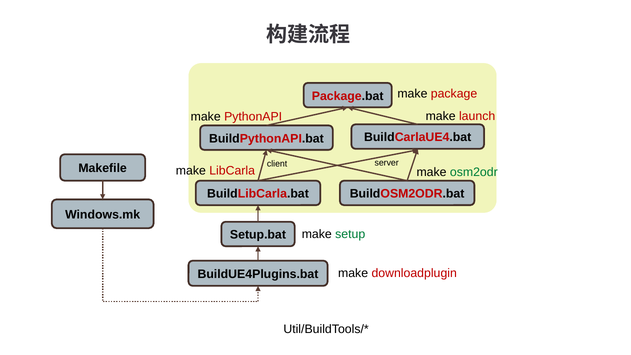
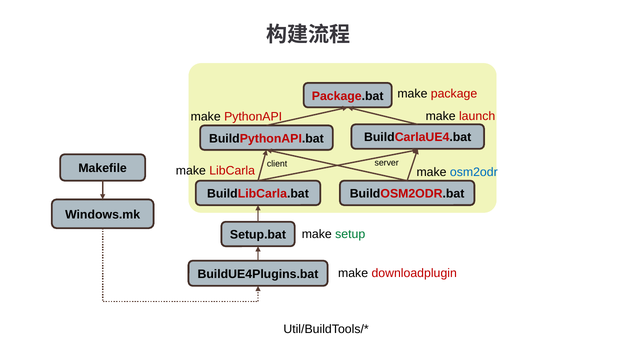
osm2odr colour: green -> blue (474, 172)
